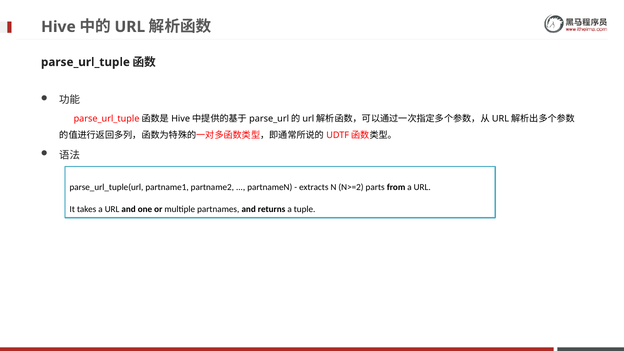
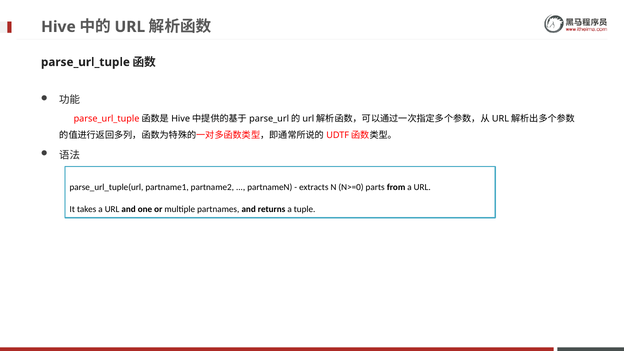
N>=2: N>=2 -> N>=0 (351, 187)
